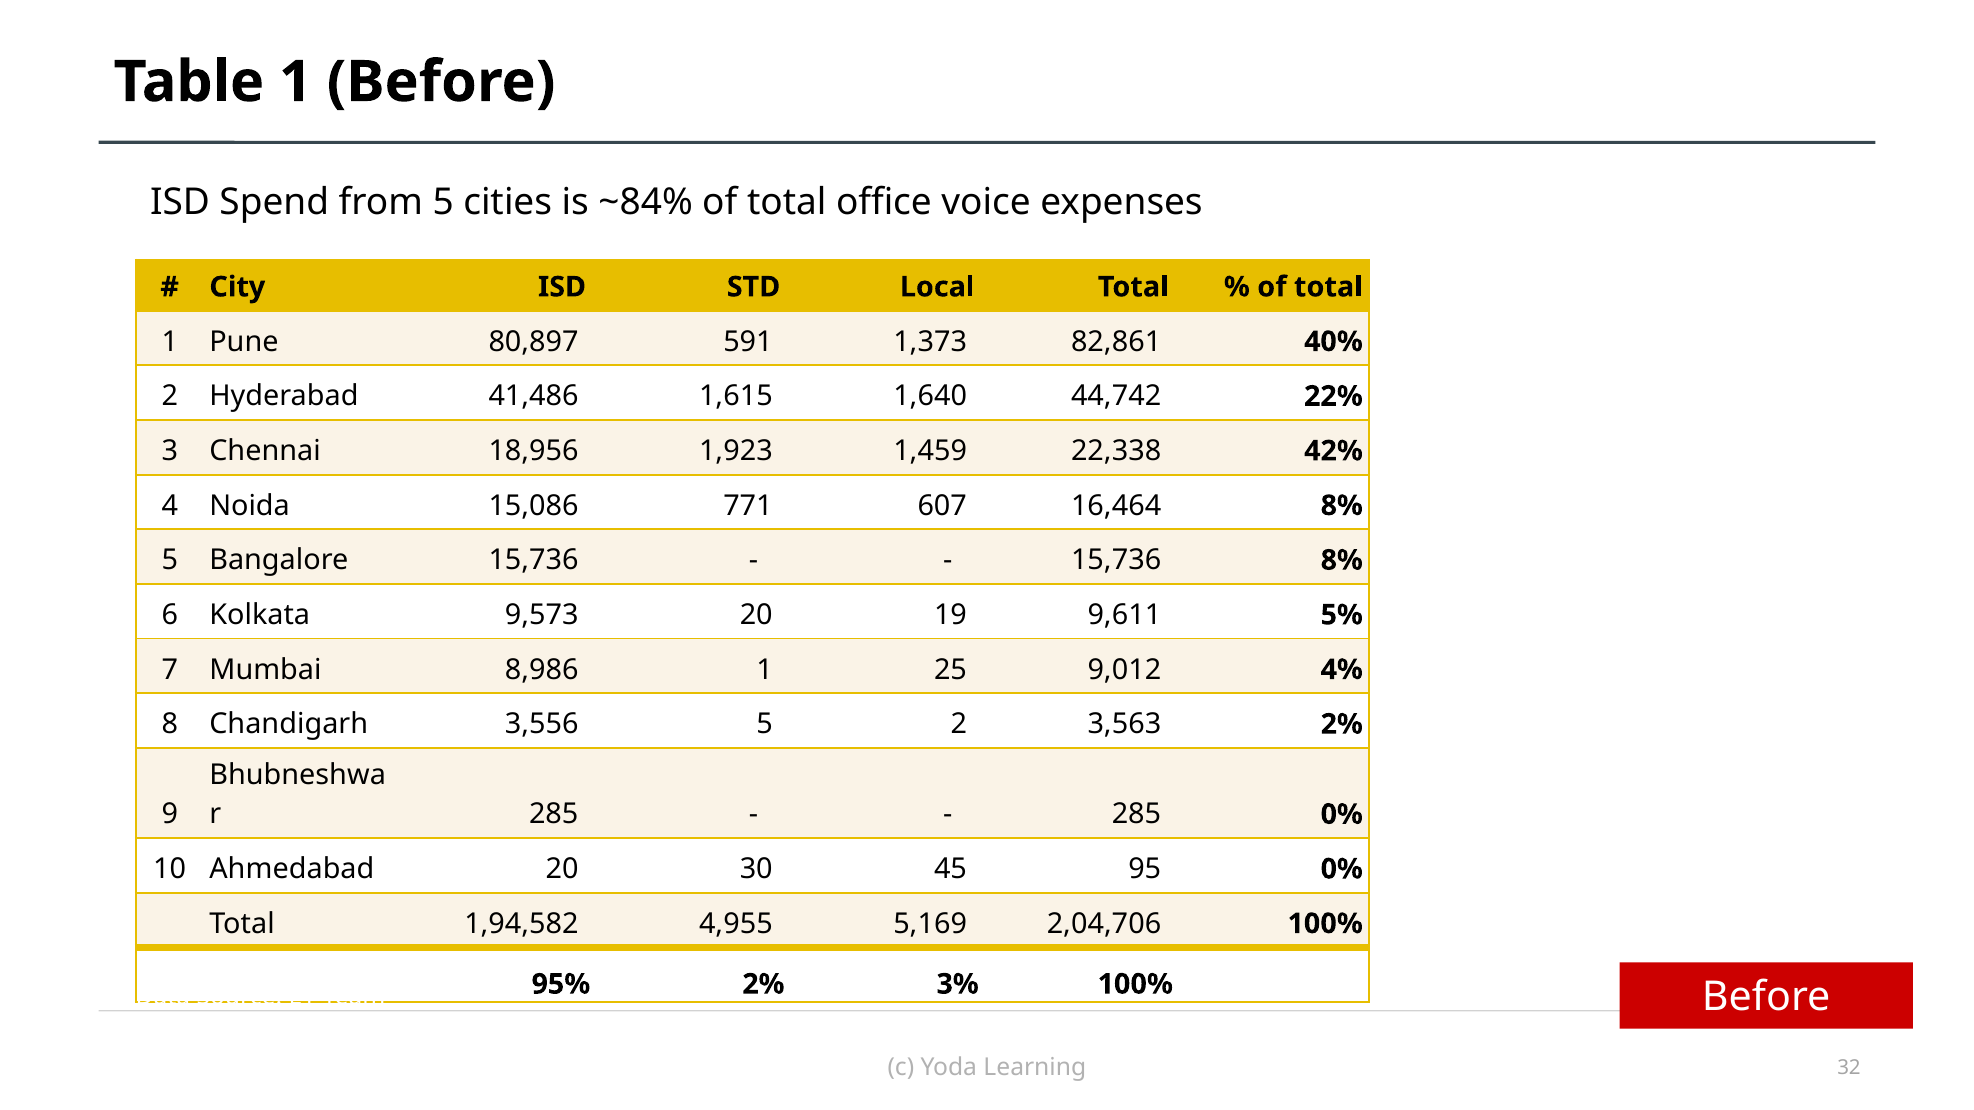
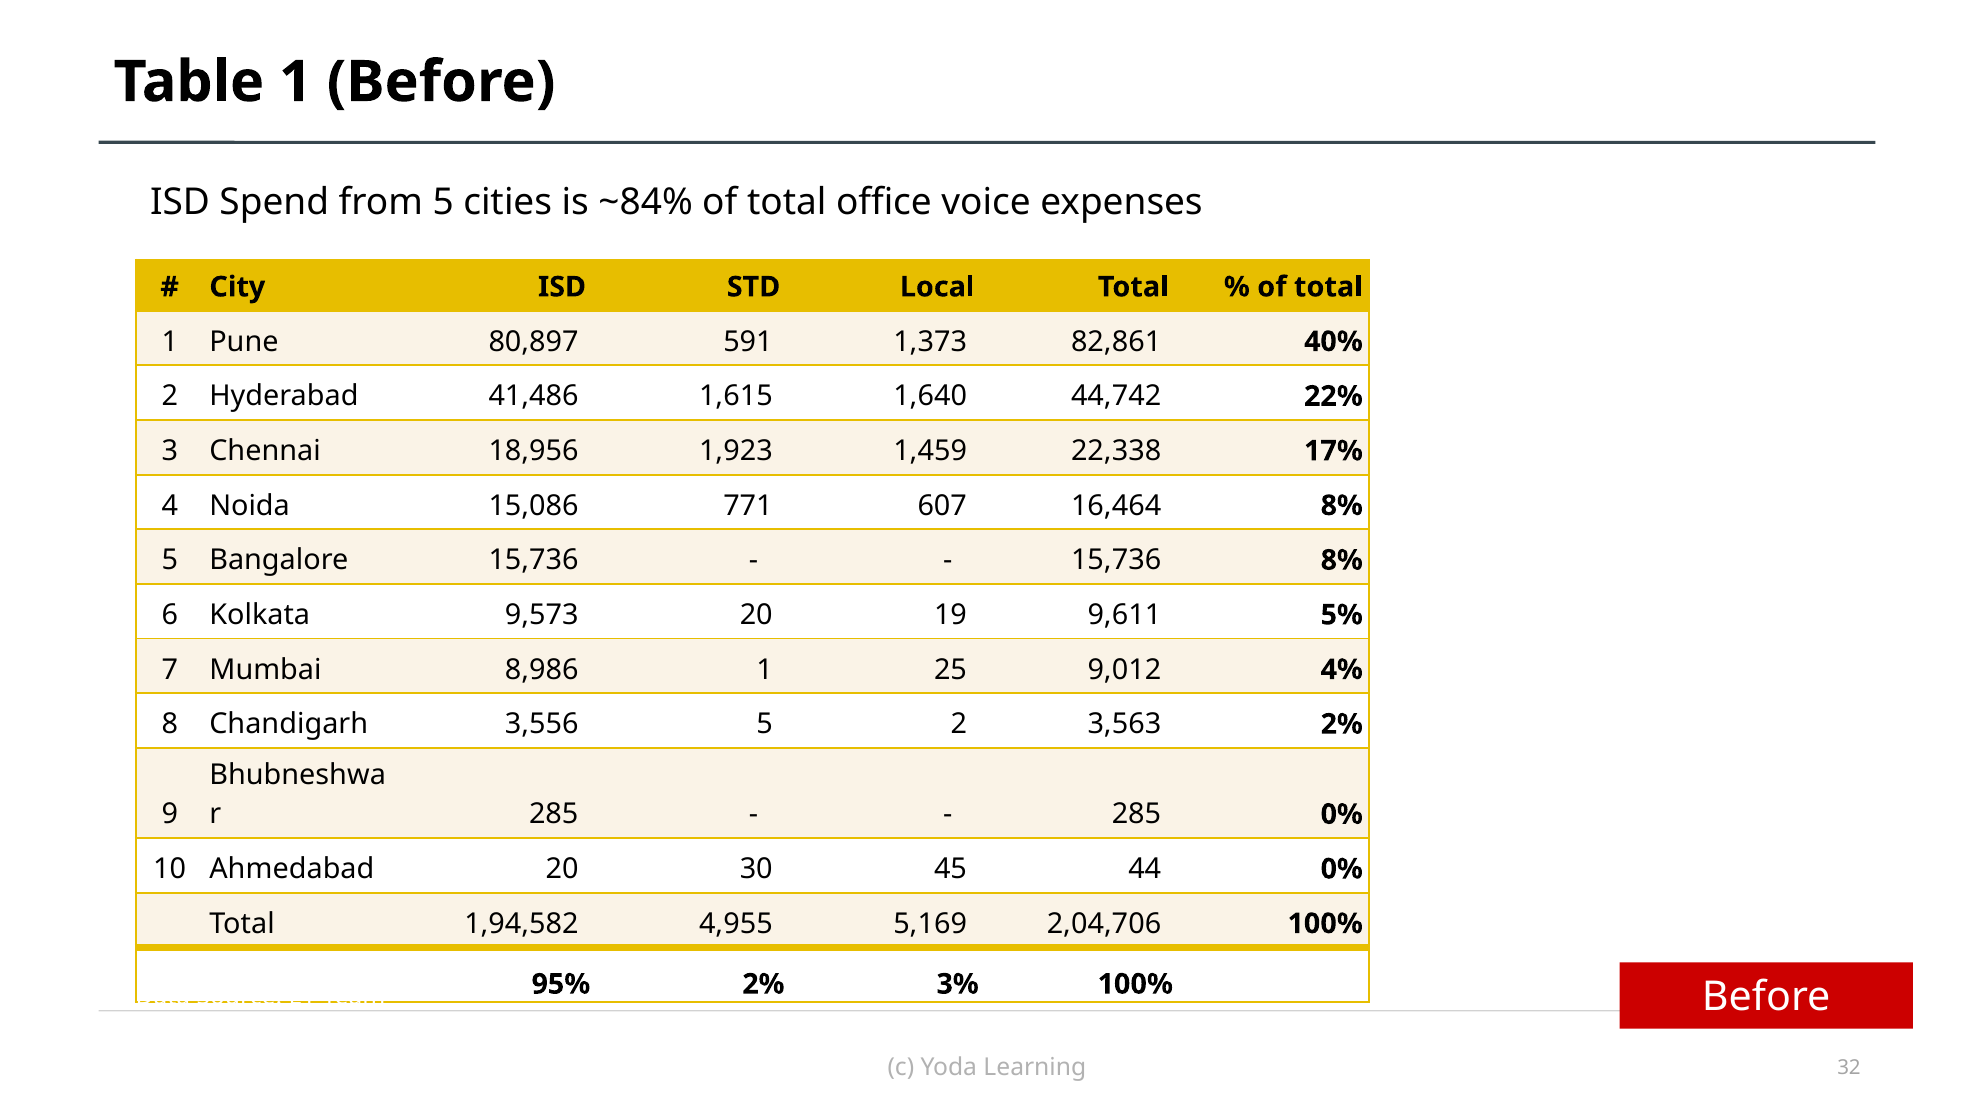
42%: 42% -> 17% (1333, 451)
95: 95 -> 44 (1145, 869)
